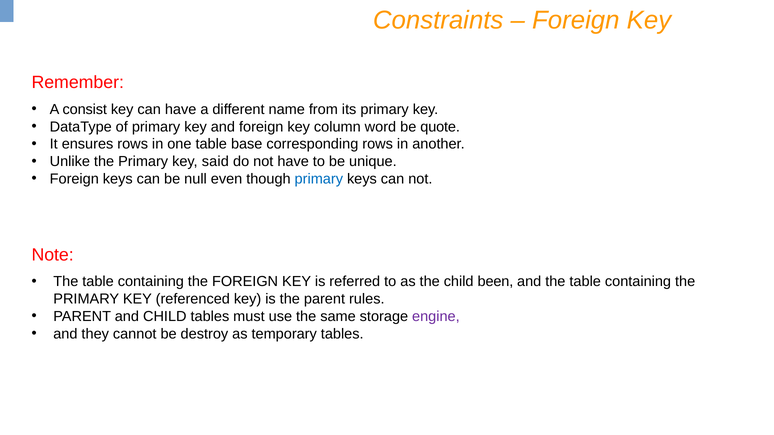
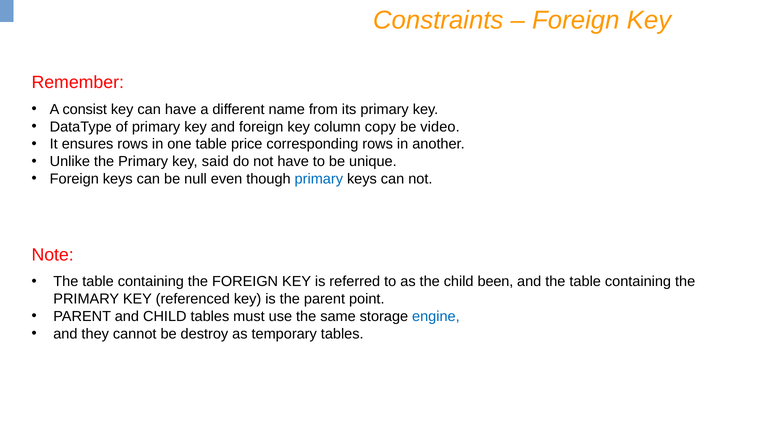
word: word -> copy (380, 127)
quote: quote -> video (440, 127)
base: base -> price (247, 144)
rules: rules -> point (367, 299)
engine colour: purple -> blue (436, 317)
